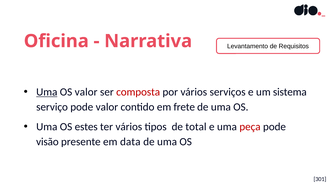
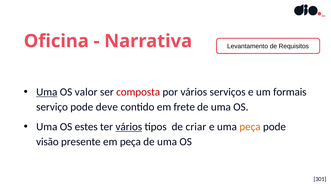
sistema: sistema -> formais (290, 92)
pode valor: valor -> deve (107, 107)
vários underline: none -> present (129, 127)
total: total -> criar (196, 127)
peça colour: red -> orange (250, 127)
em data: data -> peça (130, 142)
